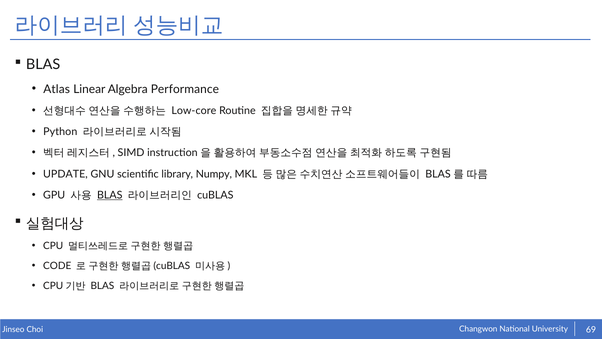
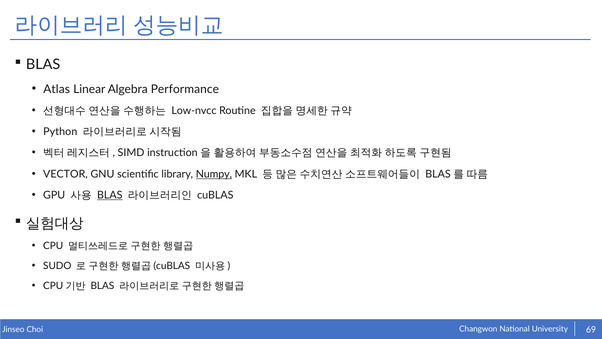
Low-core: Low-core -> Low-nvcc (194, 111)
UPDATE: UPDATE -> VECTOR (65, 174)
Numpy underline: none -> present (214, 174)
CODE: CODE -> SUDO (57, 266)
